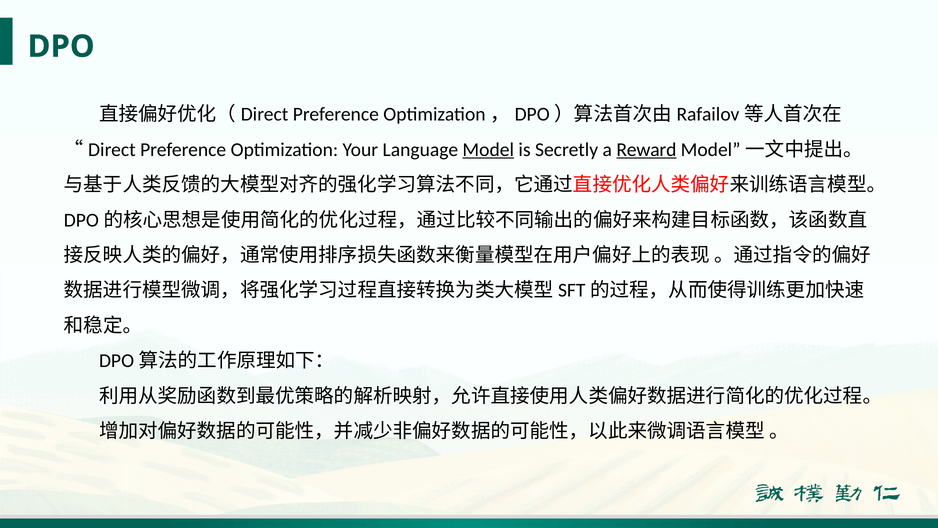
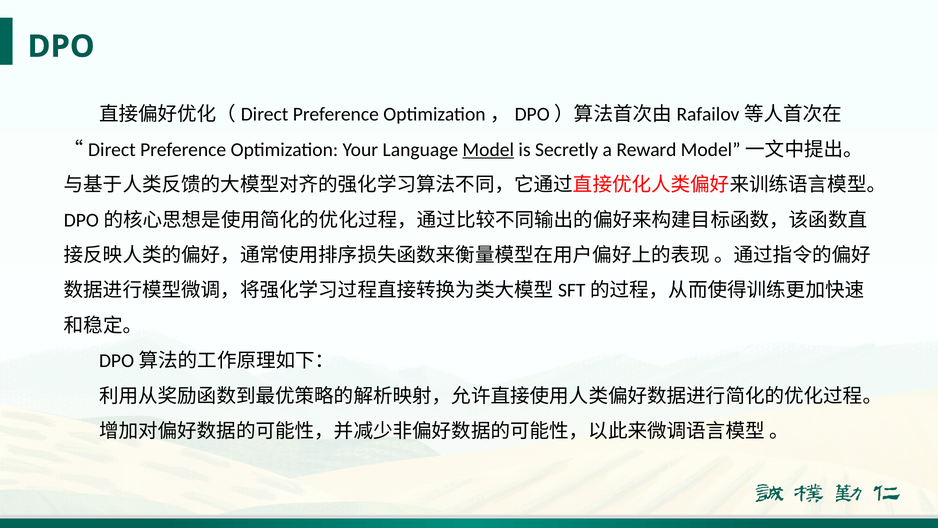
Reward underline: present -> none (646, 150)
